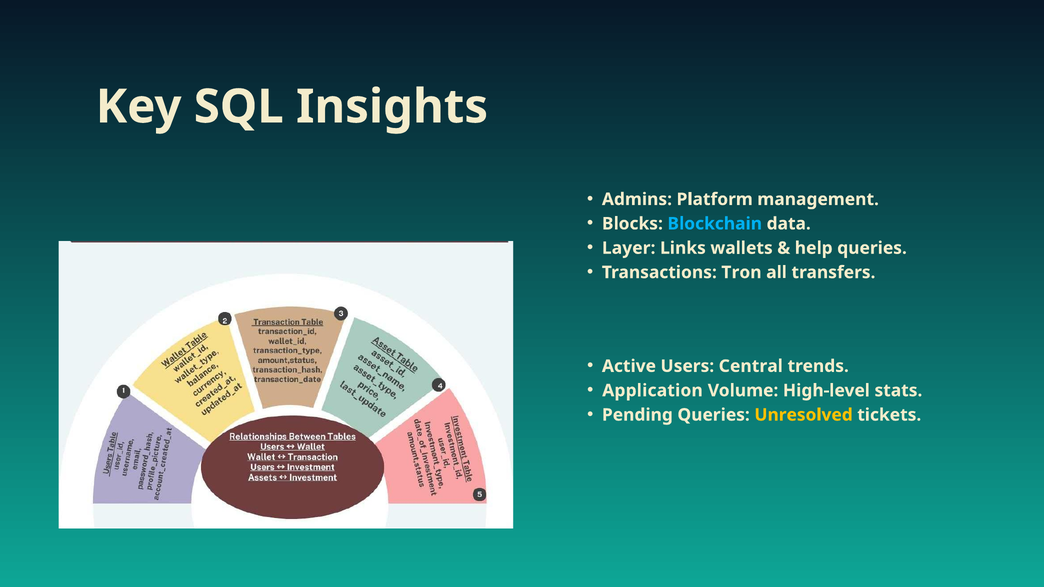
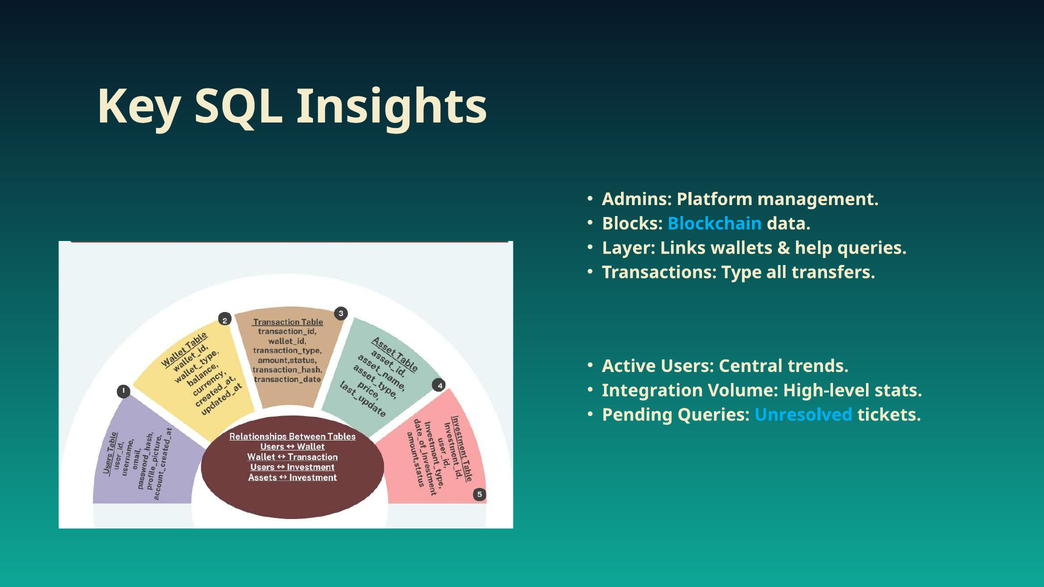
Tron: Tron -> Type (742, 273)
Application: Application -> Integration (653, 391)
Unresolved colour: yellow -> light blue (804, 415)
